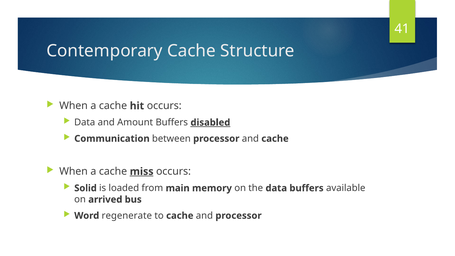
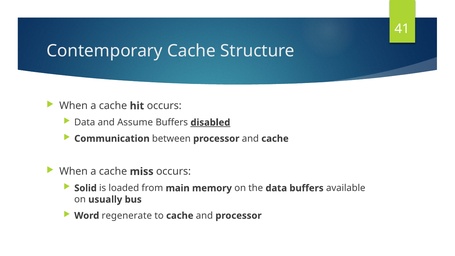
Amount: Amount -> Assume (135, 122)
miss underline: present -> none (142, 171)
arrived: arrived -> usually (105, 199)
